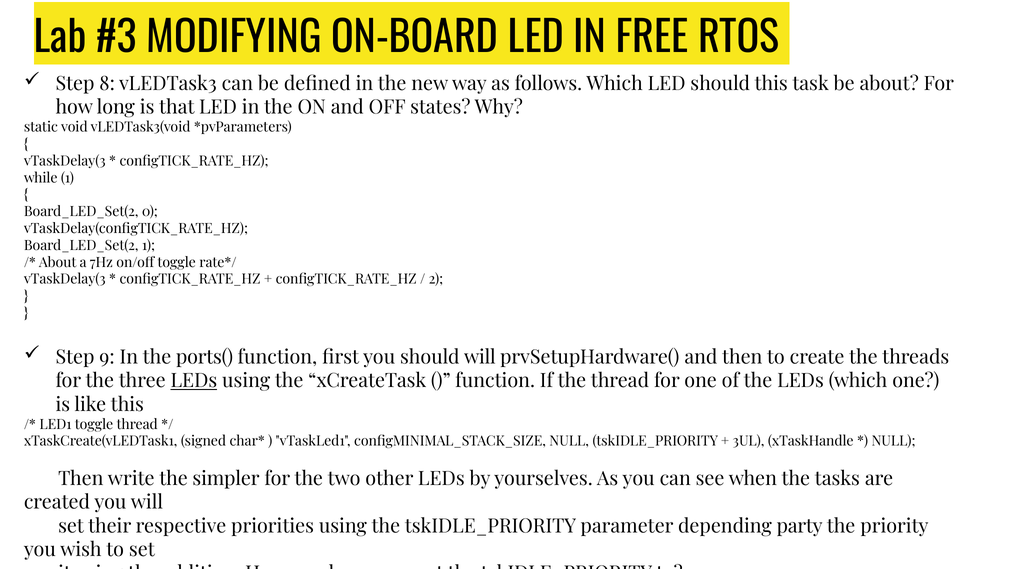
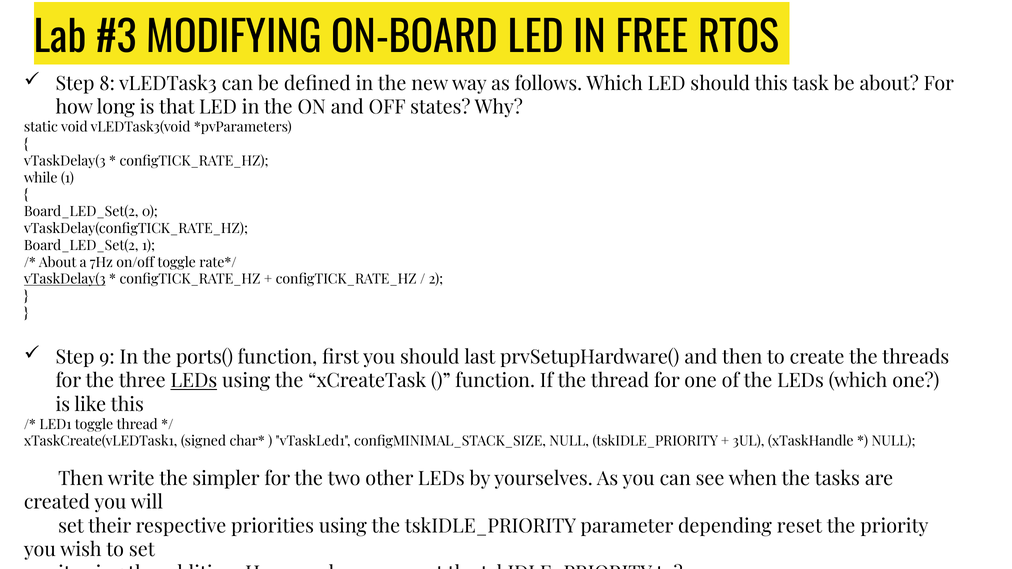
vTaskDelay(3 underline: none -> present (65, 279)
should will: will -> last (480, 357)
party: party -> reset (799, 526)
